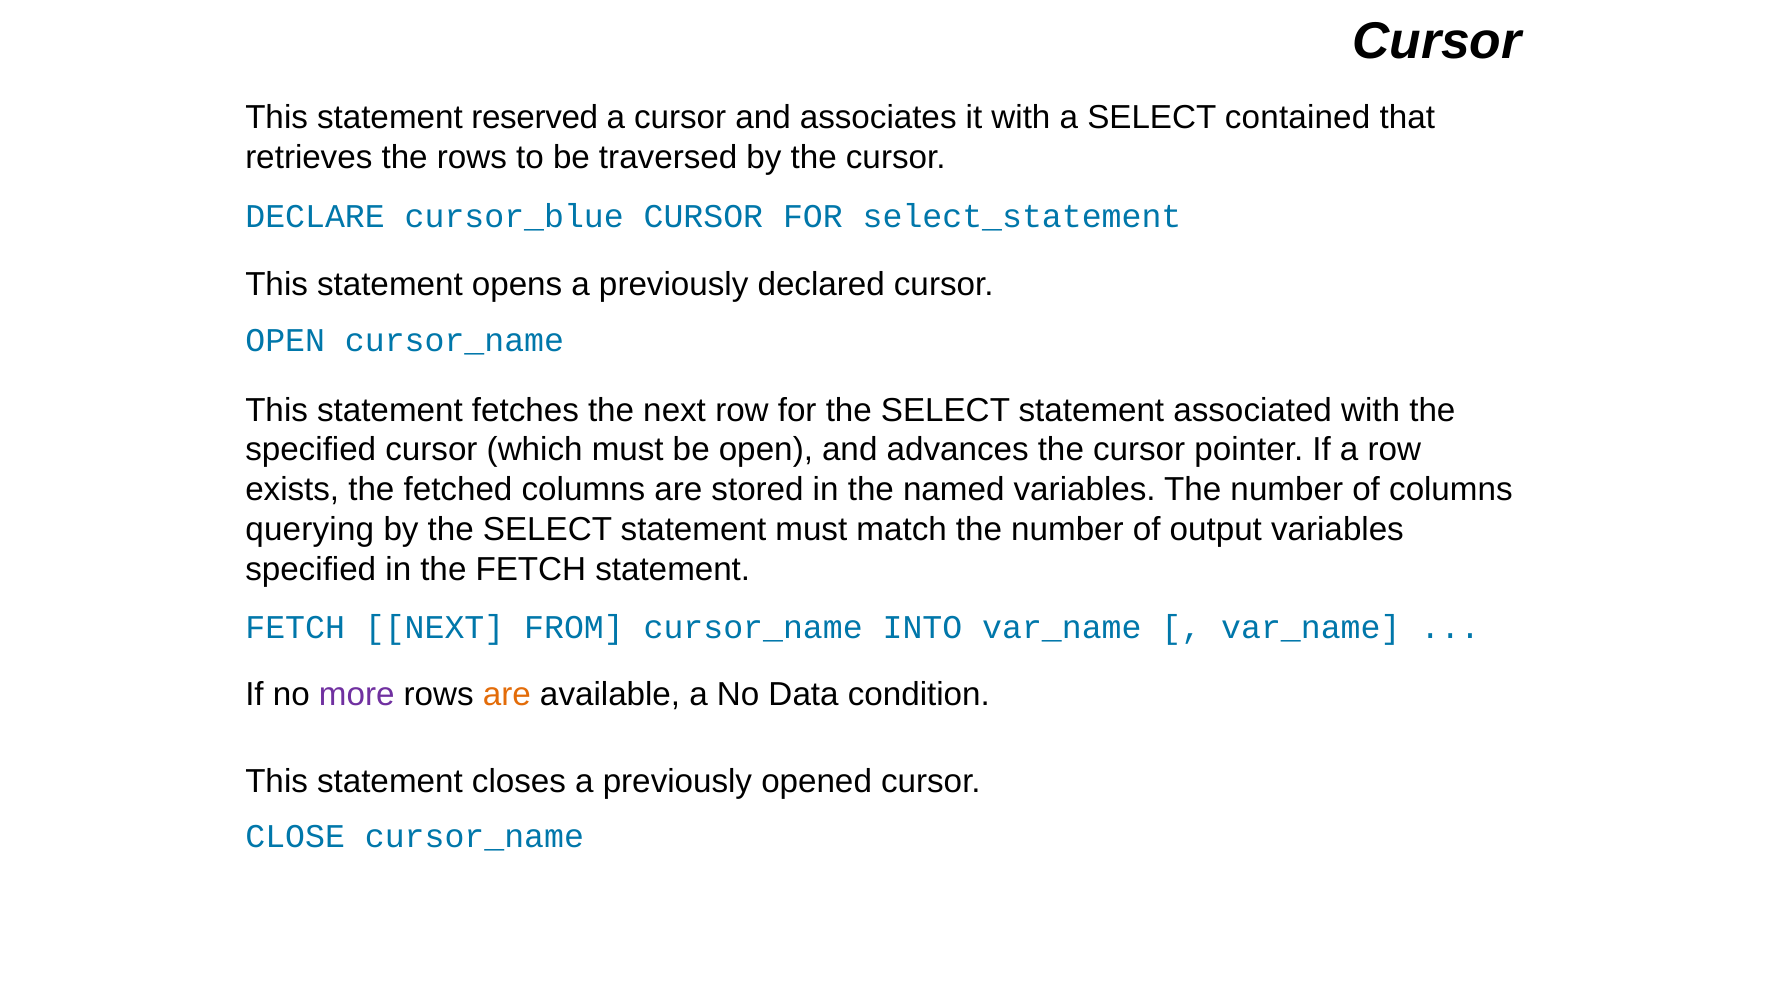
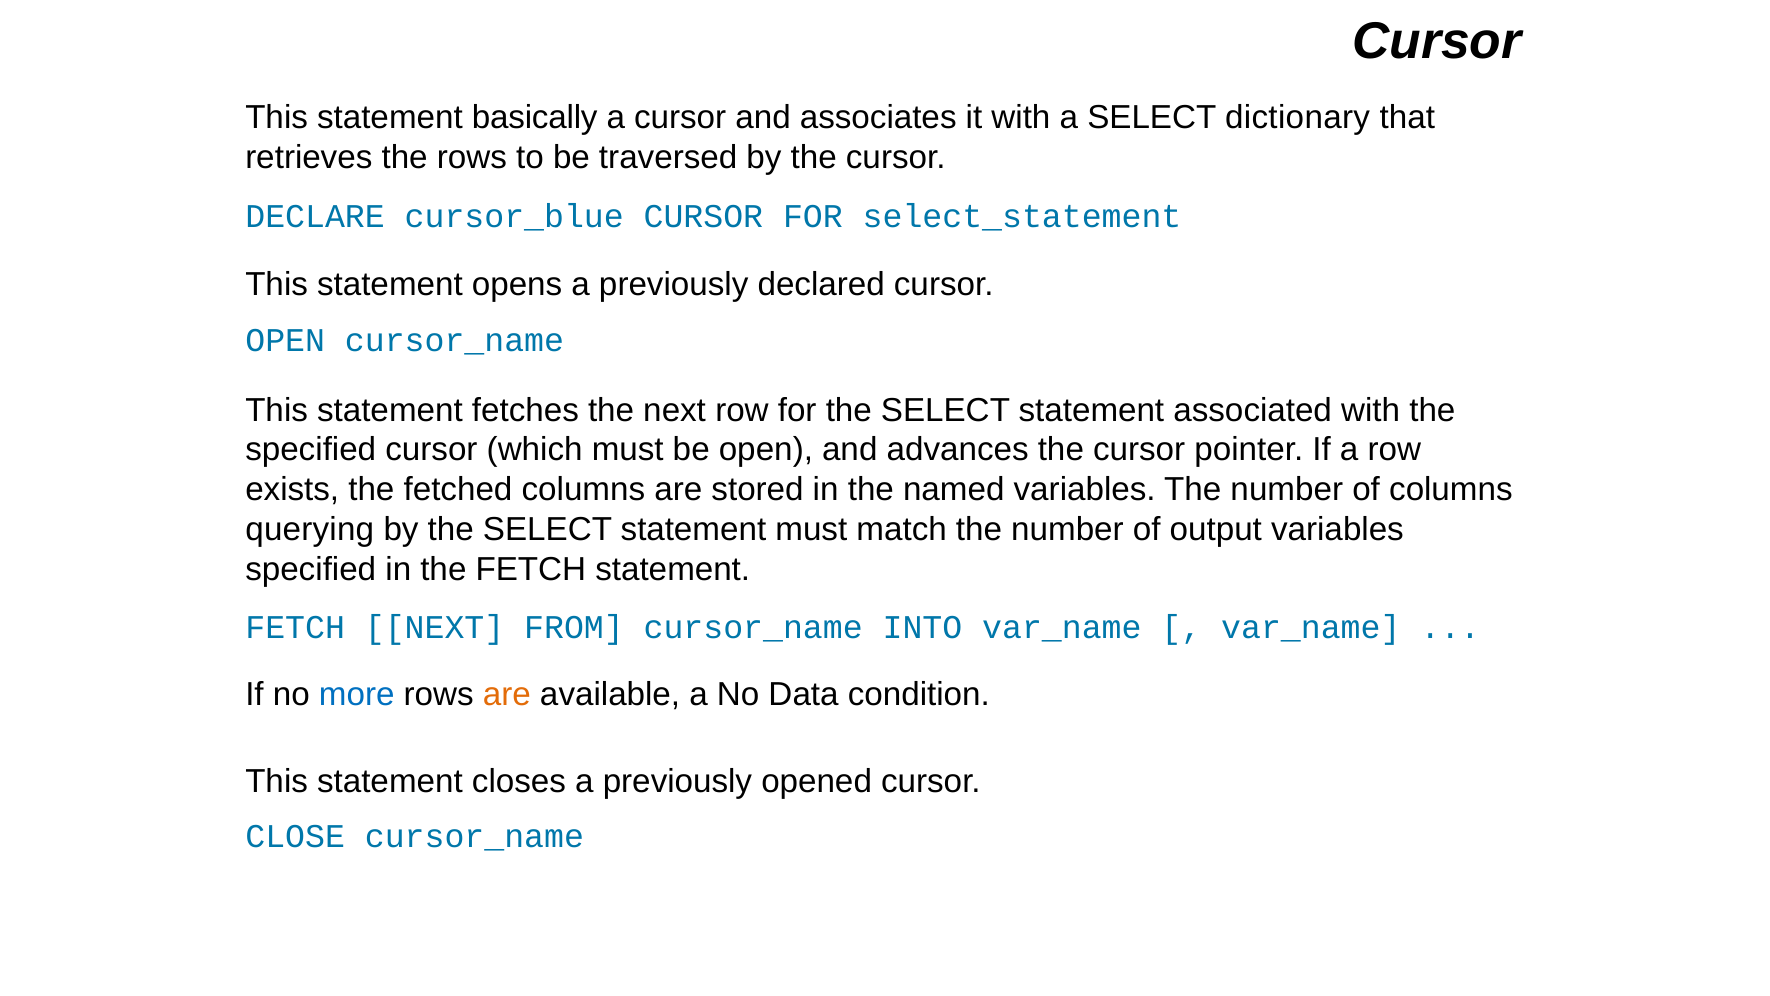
reserved: reserved -> basically (535, 117)
contained: contained -> dictionary (1298, 117)
more colour: purple -> blue (357, 694)
